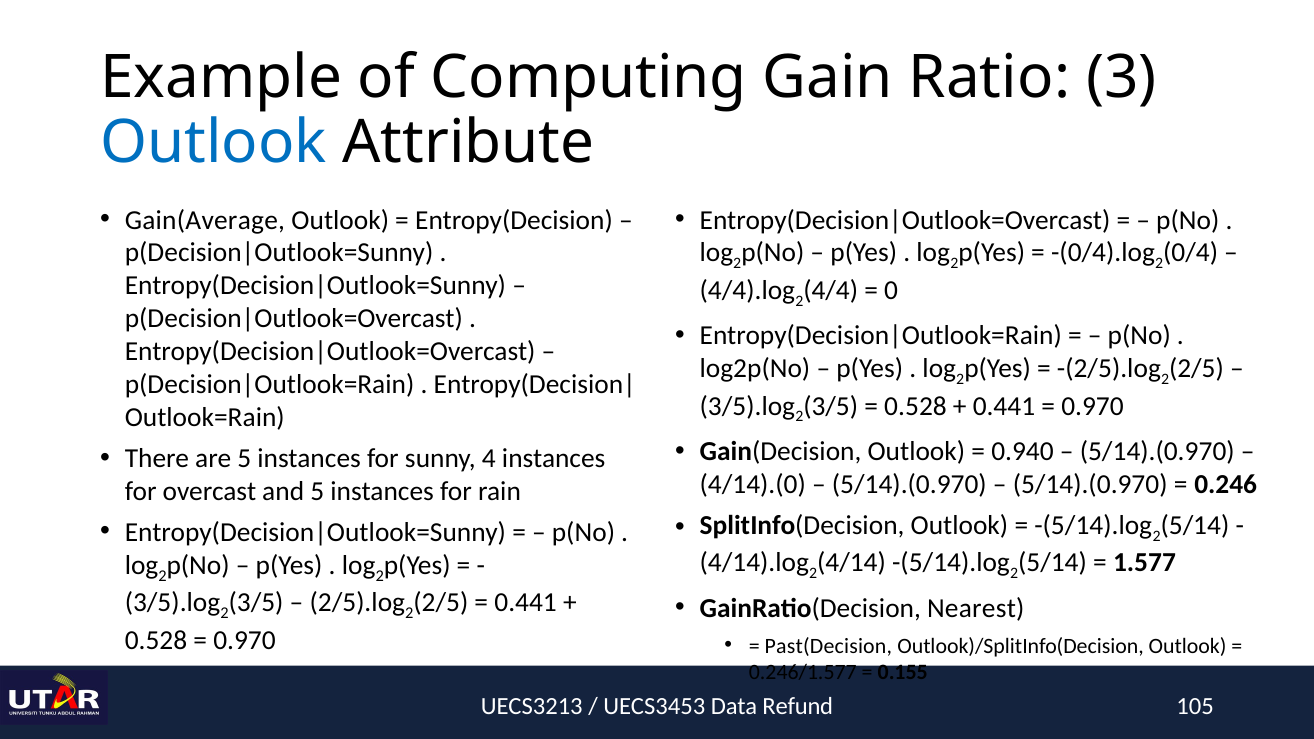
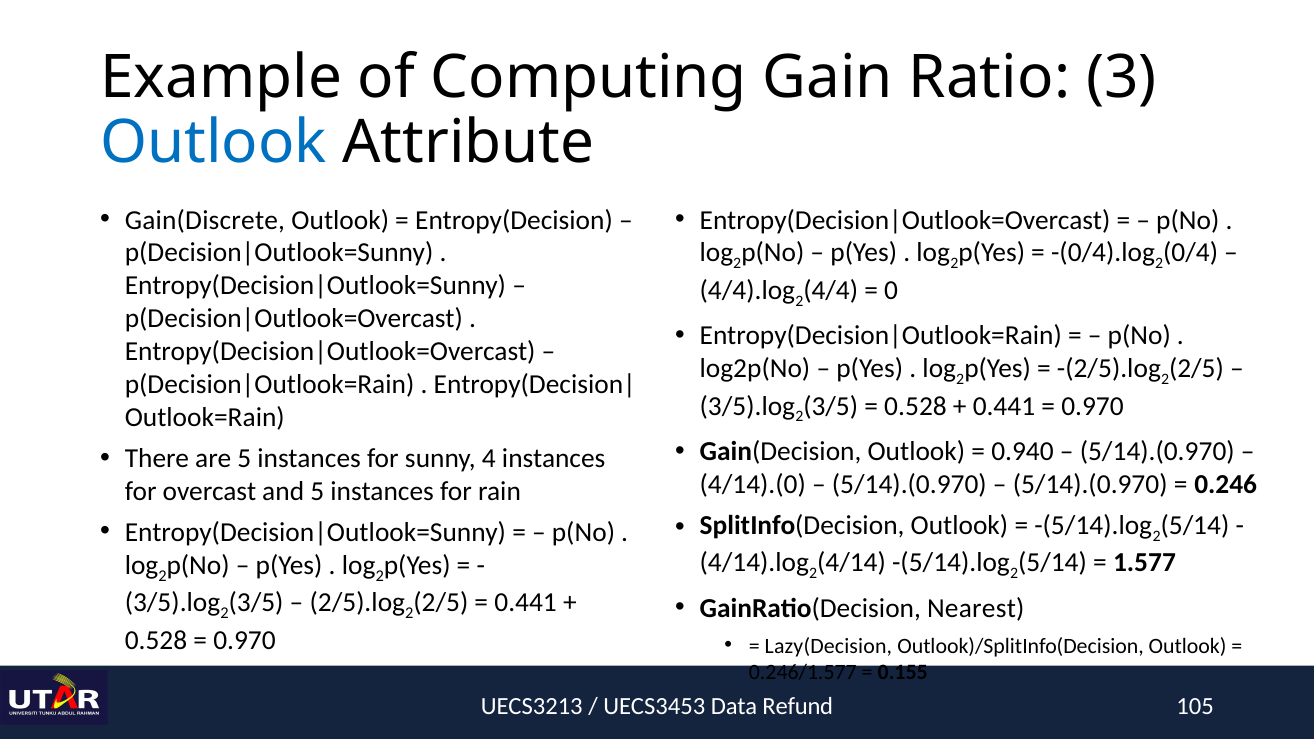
Gain(Average: Gain(Average -> Gain(Discrete (205, 220)
Past(Decision: Past(Decision -> Lazy(Decision (828, 646)
